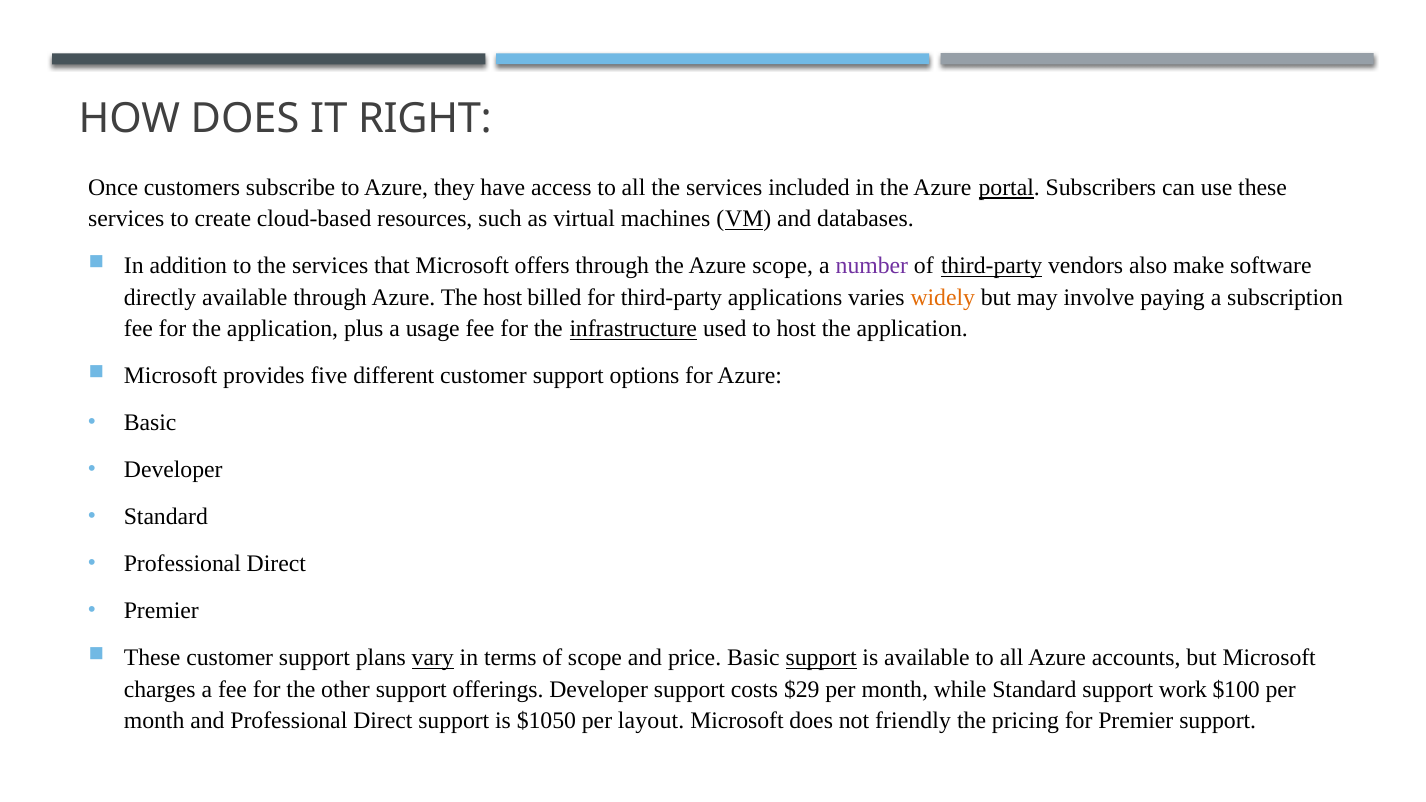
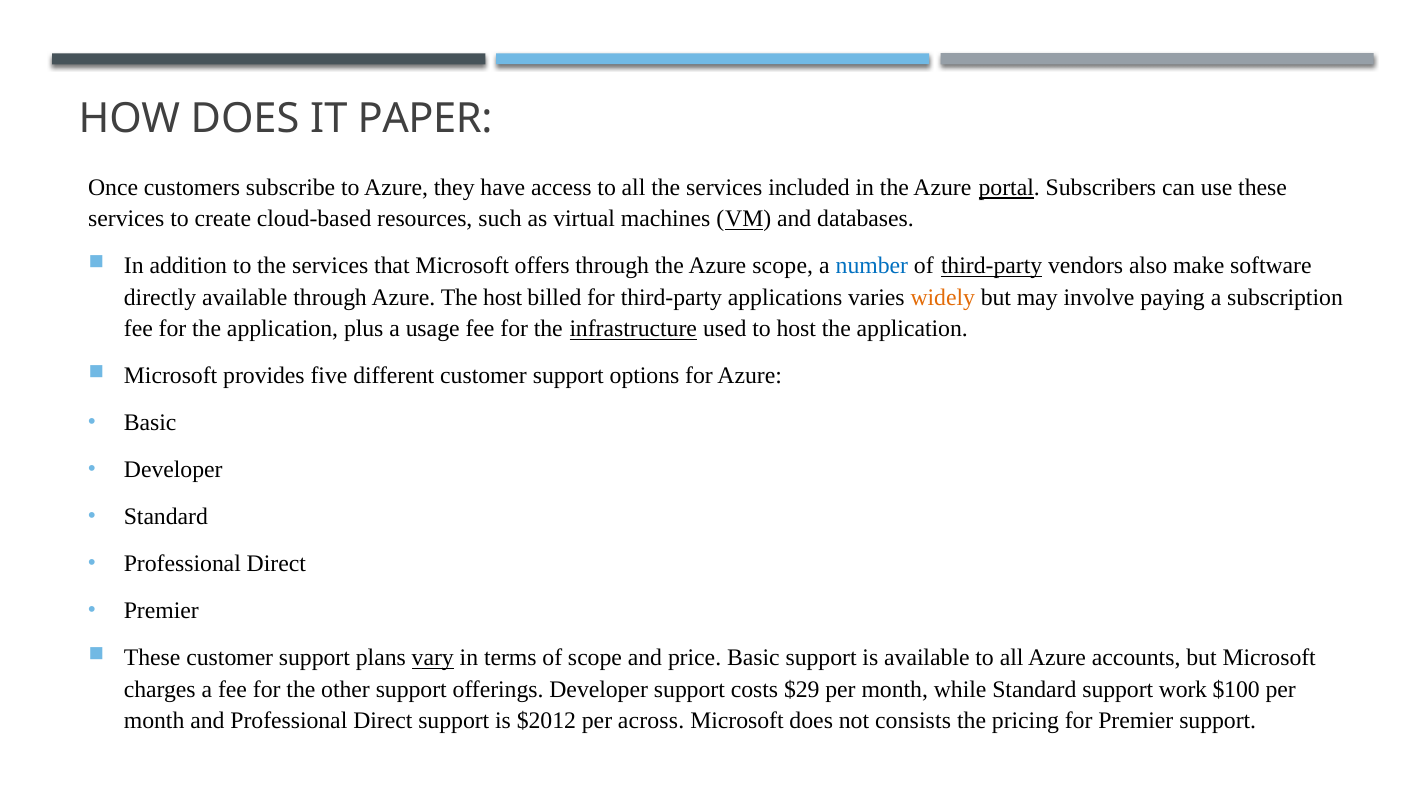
RIGHT: RIGHT -> PAPER (425, 119)
number colour: purple -> blue (872, 266)
support underline: present -> none (821, 658)
$1050: $1050 -> $2012 (546, 721)
layout: layout -> across (651, 721)
friendly: friendly -> consists (913, 721)
